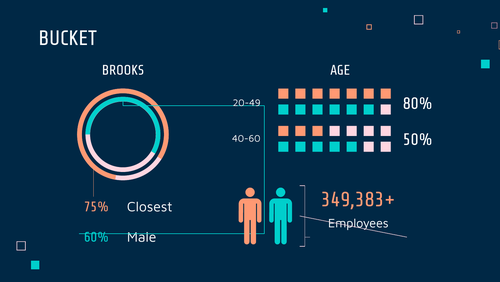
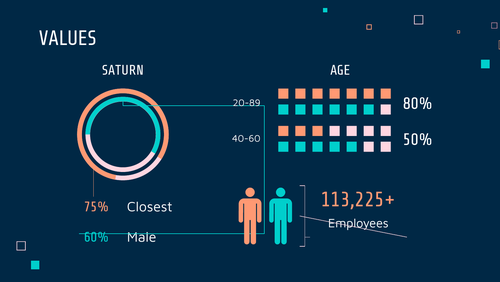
BUCKET: BUCKET -> VALUES (68, 38)
BROOKS: BROOKS -> SATURN (123, 70)
20-49: 20-49 -> 20-89 (247, 103)
349,383+: 349,383+ -> 113,225+ (358, 199)
